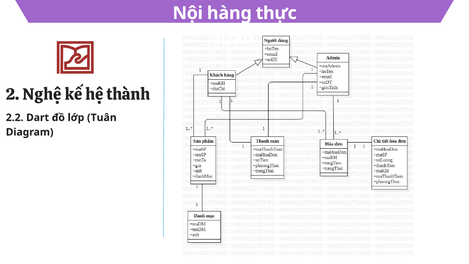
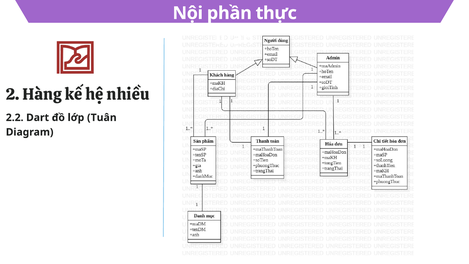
hàng: hàng -> phần (229, 13)
Nghệ: Nghệ -> Hàng (42, 94)
thành: thành -> nhiều (128, 94)
